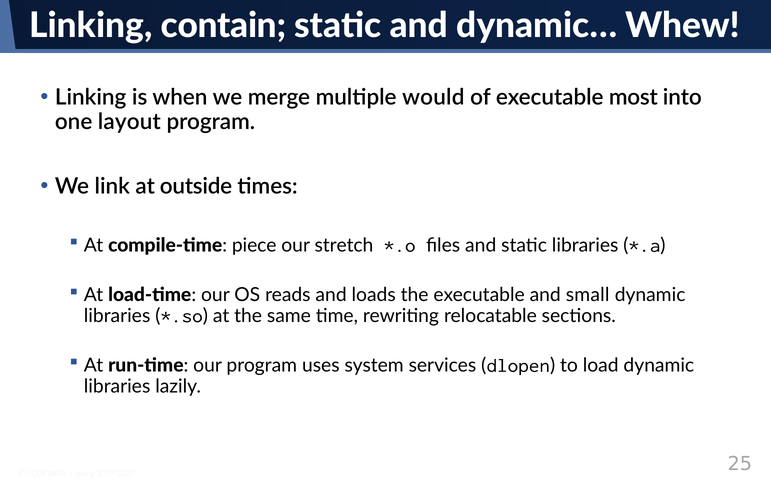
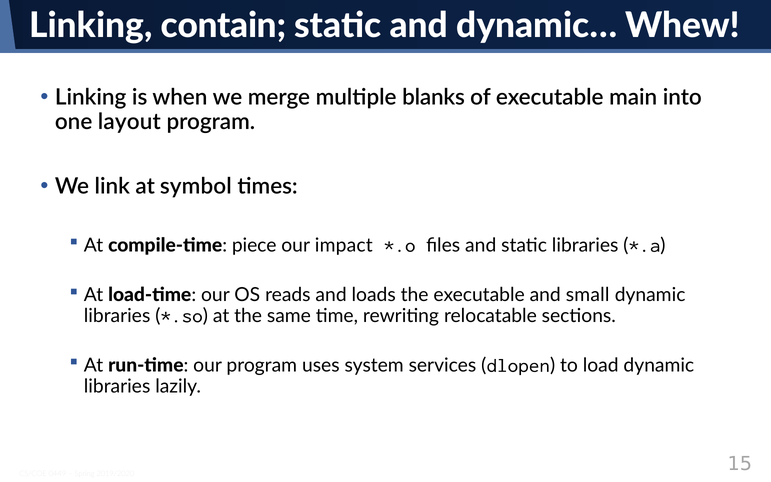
would: would -> blanks (434, 97)
most: most -> main (633, 97)
outside: outside -> symbol (196, 186)
stretch: stretch -> impact (344, 245)
25: 25 -> 15 (740, 464)
